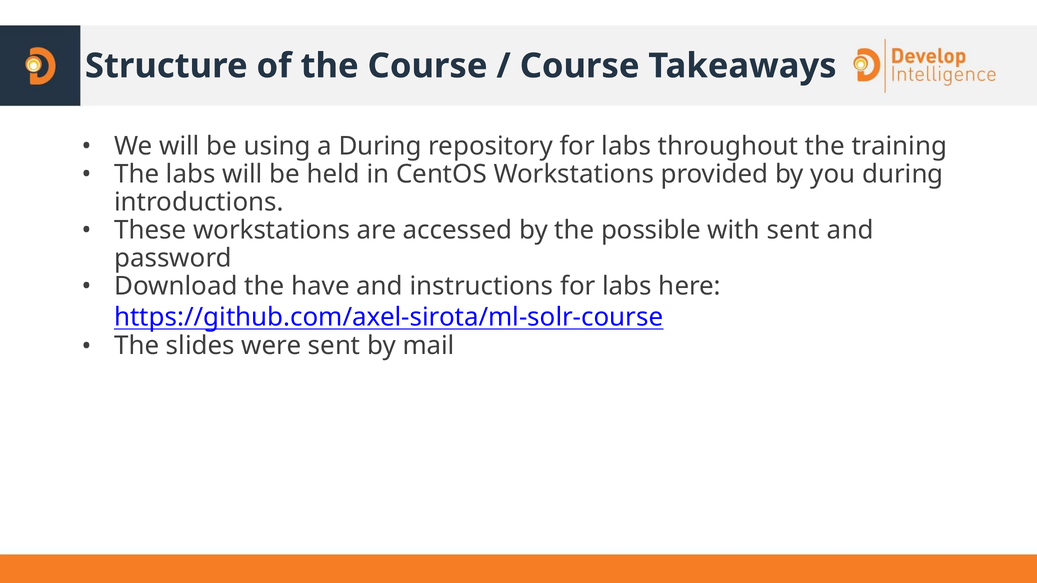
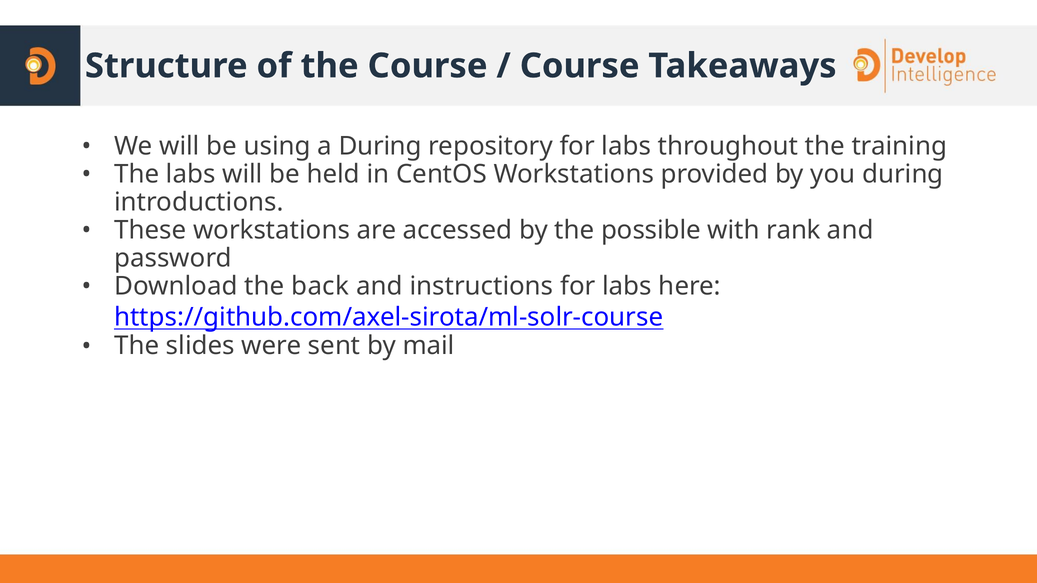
with sent: sent -> rank (793, 230)
have: have -> back (320, 286)
